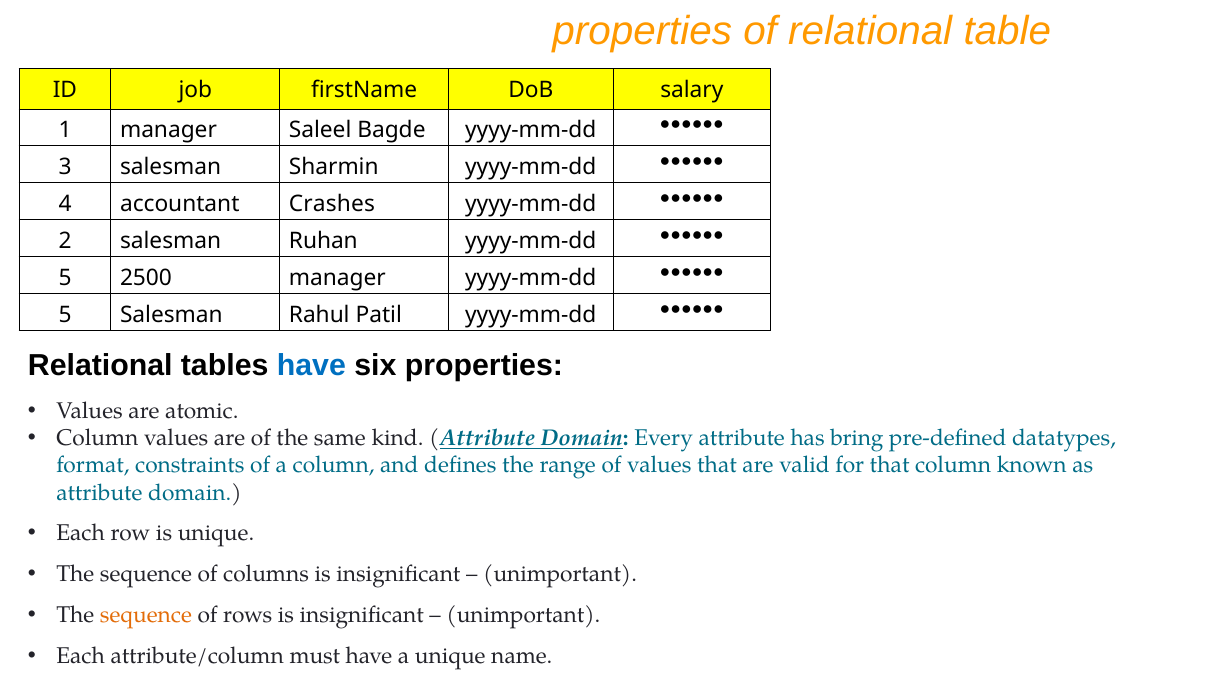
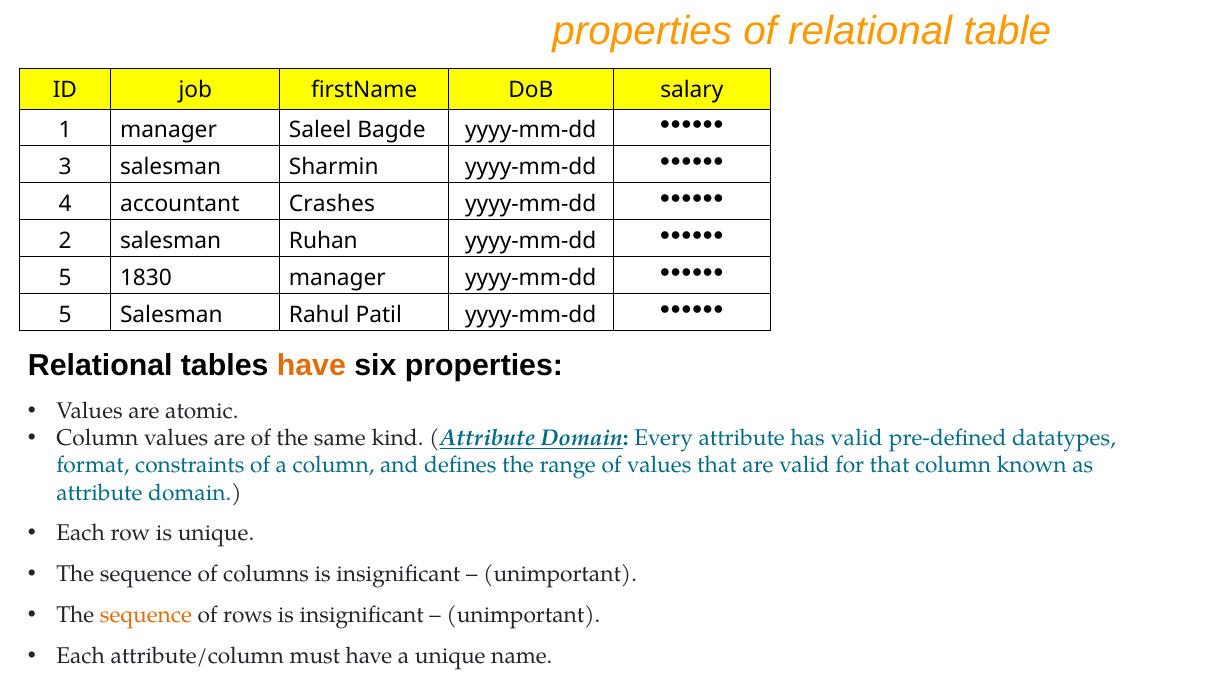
2500: 2500 -> 1830 (146, 278)
have colour: blue -> orange (311, 366)
has bring: bring -> valid (857, 438)
